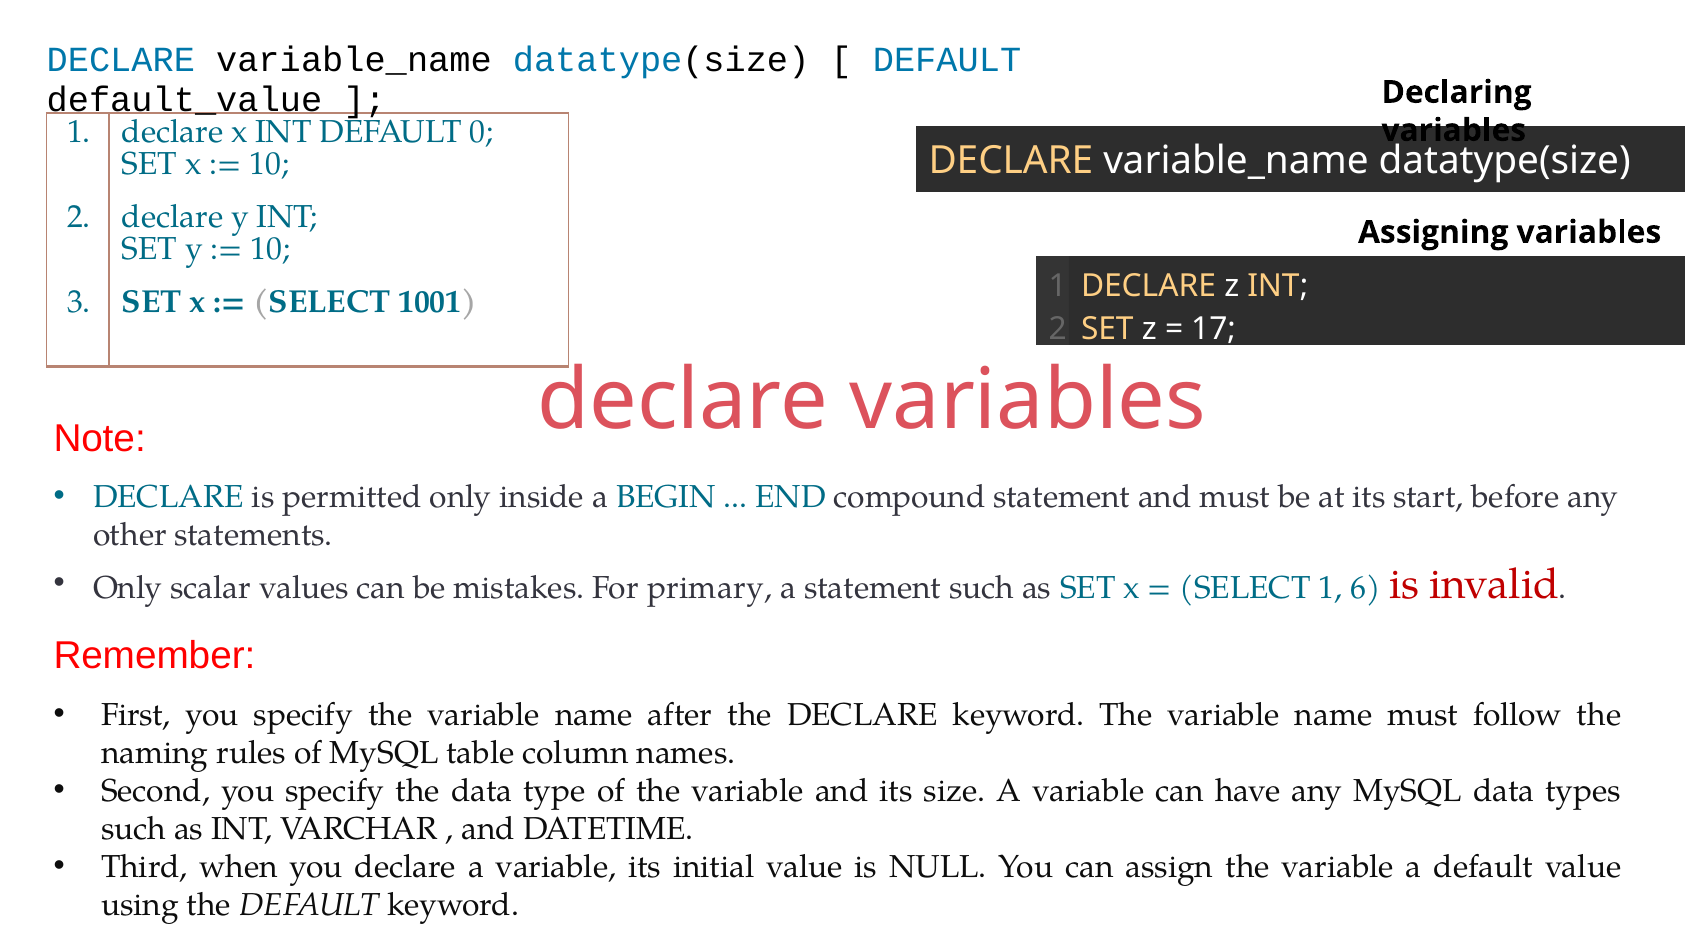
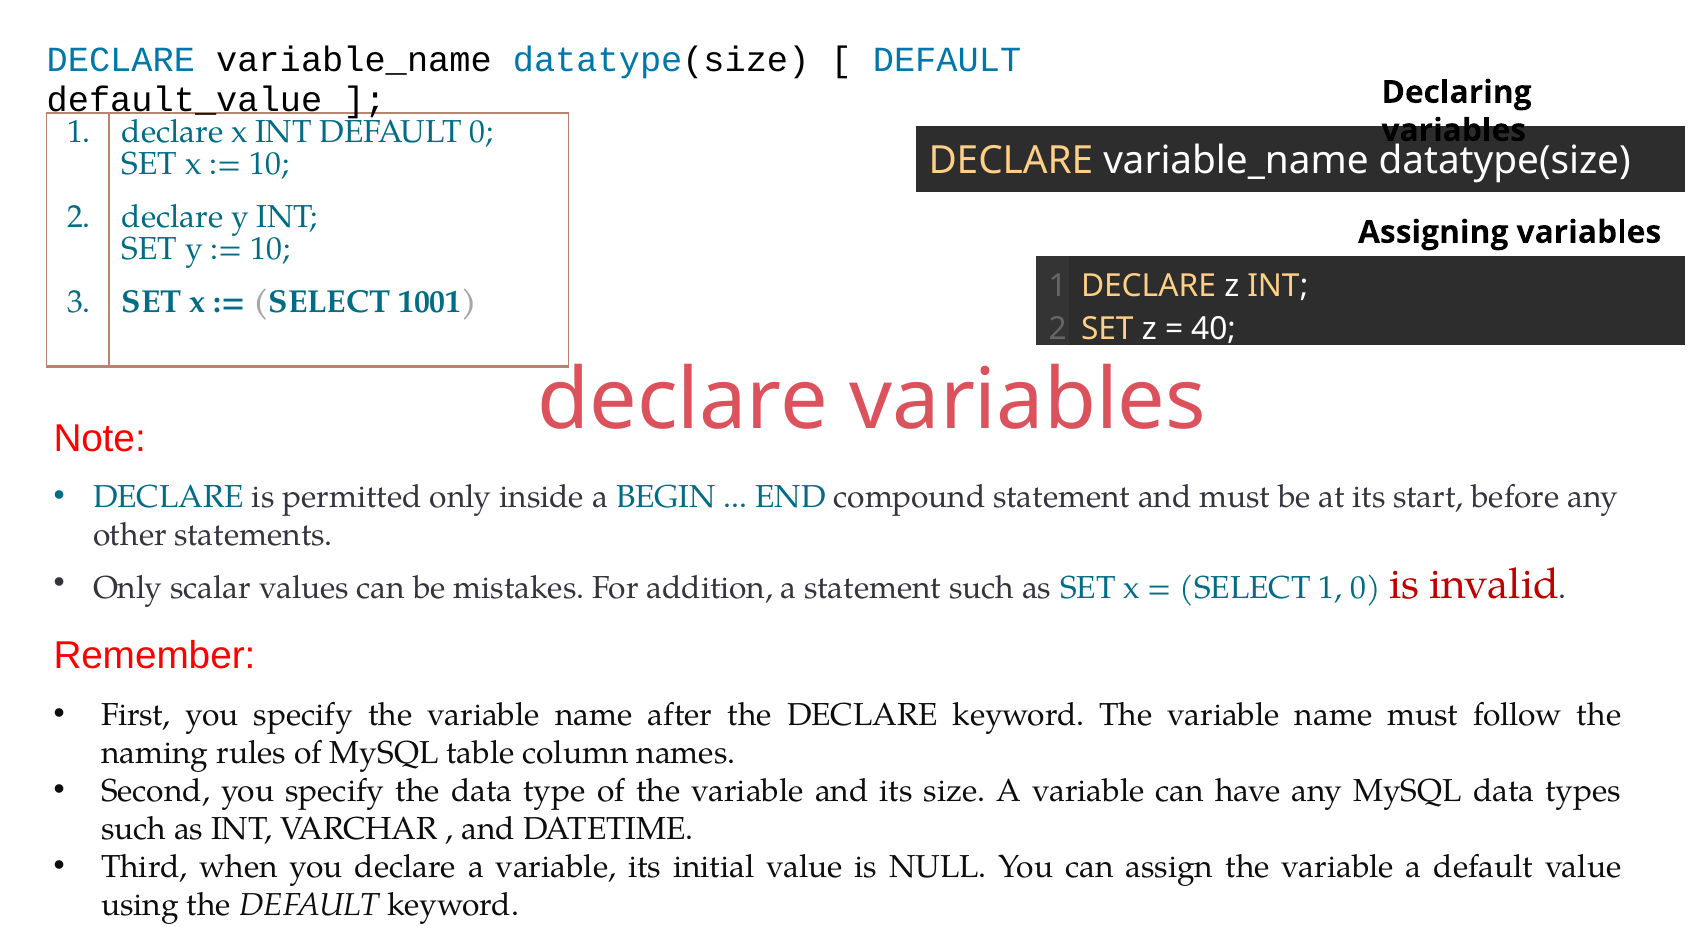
17: 17 -> 40 (1214, 329)
primary: primary -> addition (710, 588)
1 6: 6 -> 0 (1366, 588)
